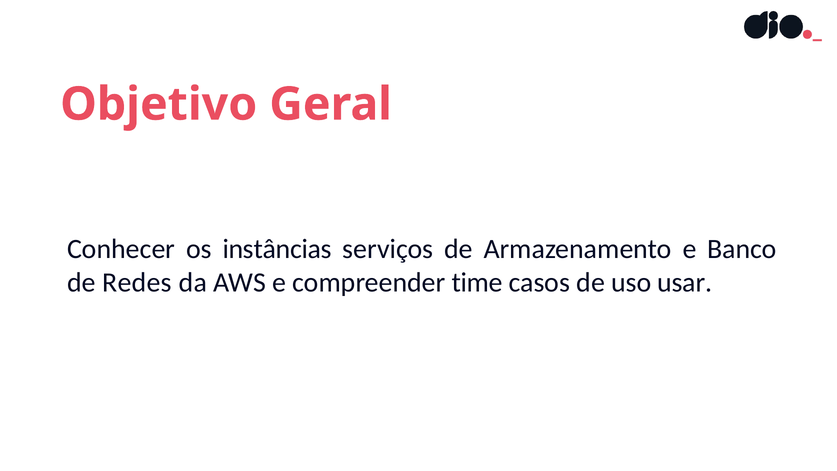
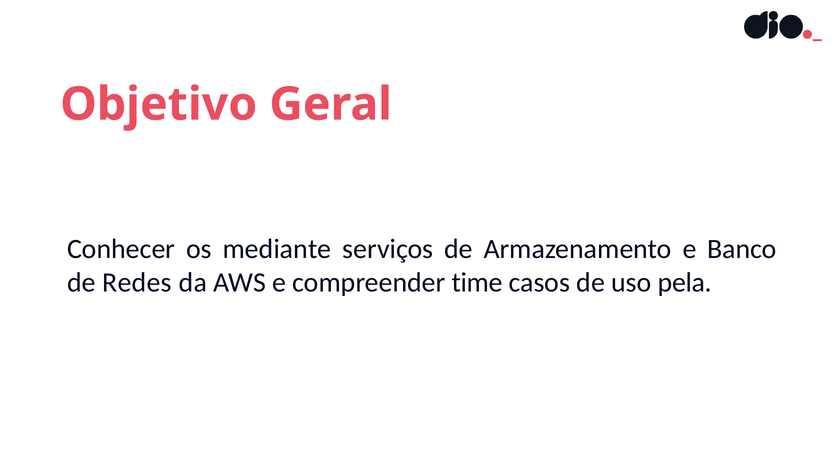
instâncias: instâncias -> mediante (277, 249)
usar: usar -> pela (685, 282)
